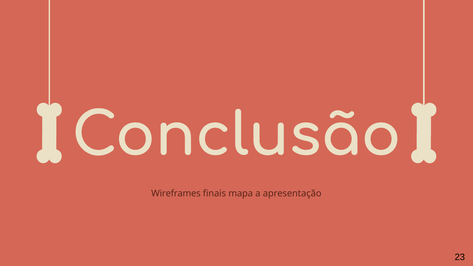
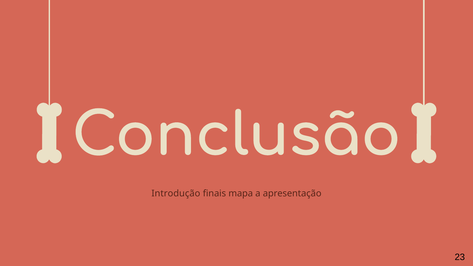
Wireframes: Wireframes -> Introdução (176, 193)
